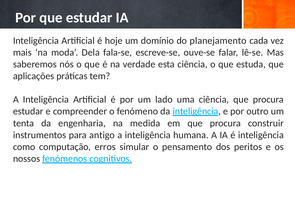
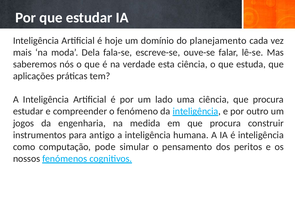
tenta: tenta -> jogos (24, 123)
erros: erros -> pode (105, 147)
